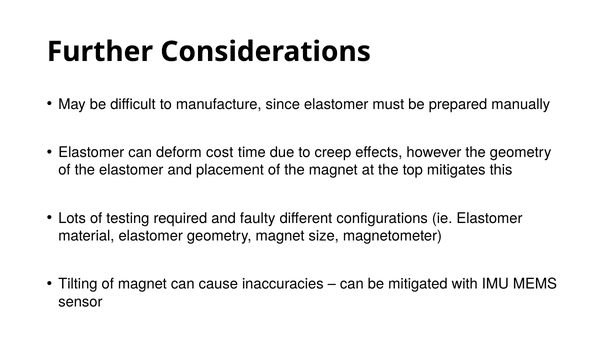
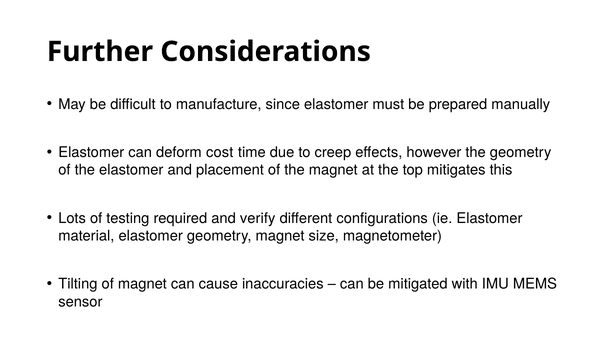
faulty: faulty -> verify (258, 218)
